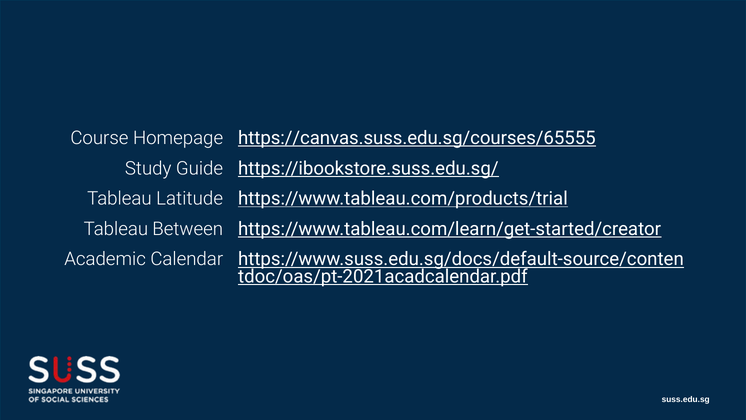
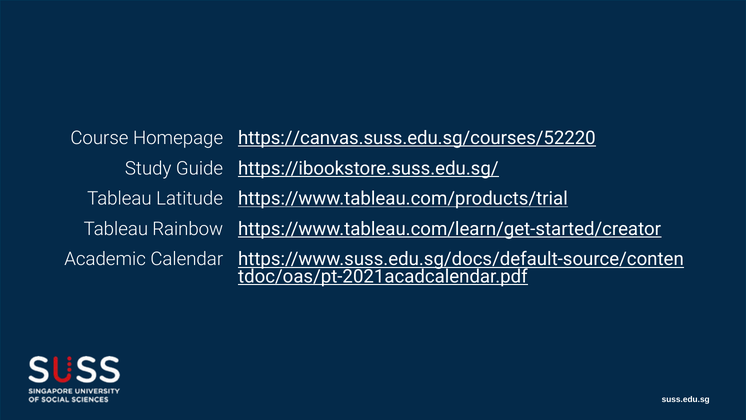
https://canvas.suss.edu.sg/courses/65555: https://canvas.suss.edu.sg/courses/65555 -> https://canvas.suss.edu.sg/courses/52220 (417, 138)
Between: Between -> Rainbow (188, 229)
